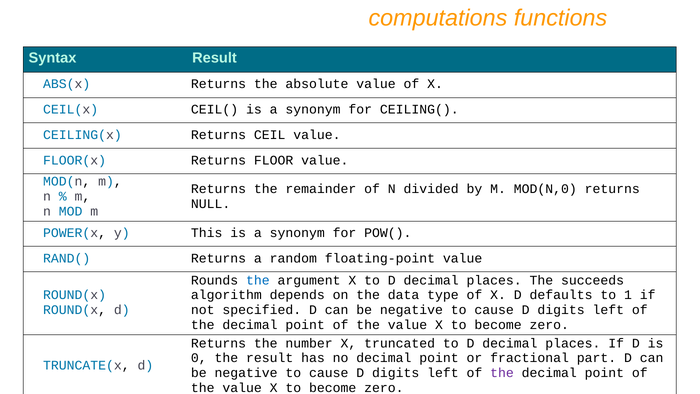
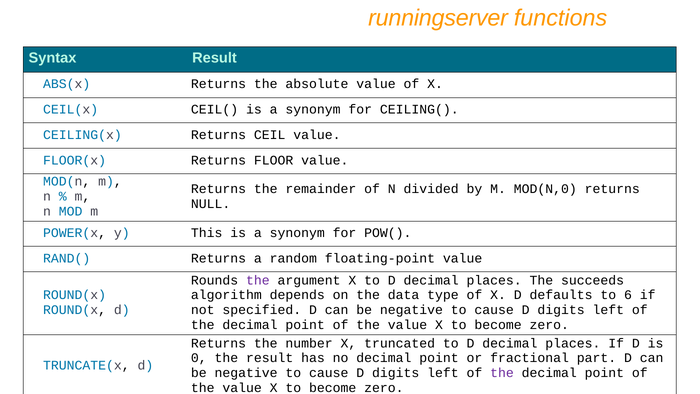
computations: computations -> runningserver (438, 18)
the colour: blue -> purple (258, 280)
1: 1 -> 6 (628, 295)
